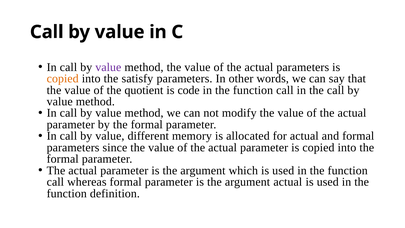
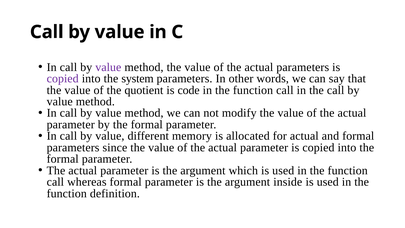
copied colour: orange -> purple (63, 79)
satisfy: satisfy -> system (138, 79)
argument actual: actual -> inside (288, 182)
